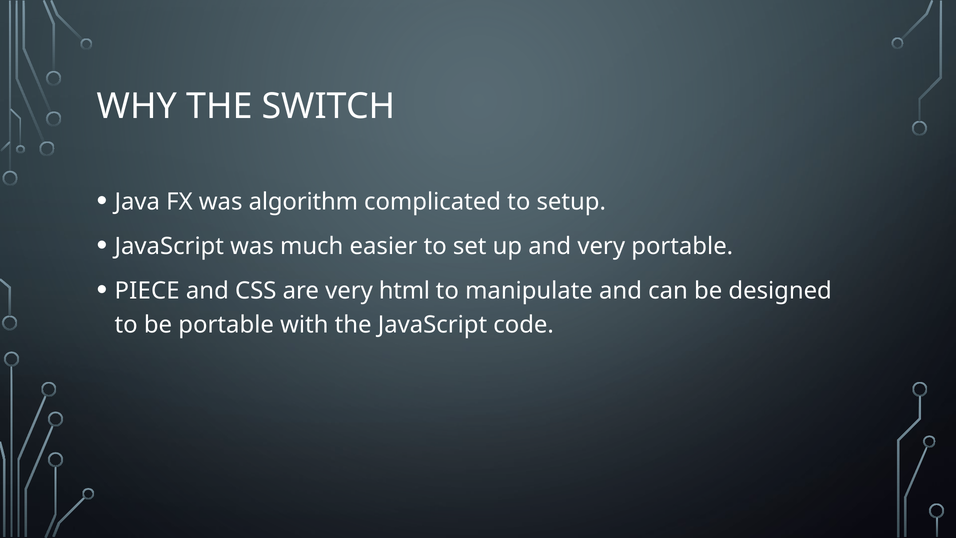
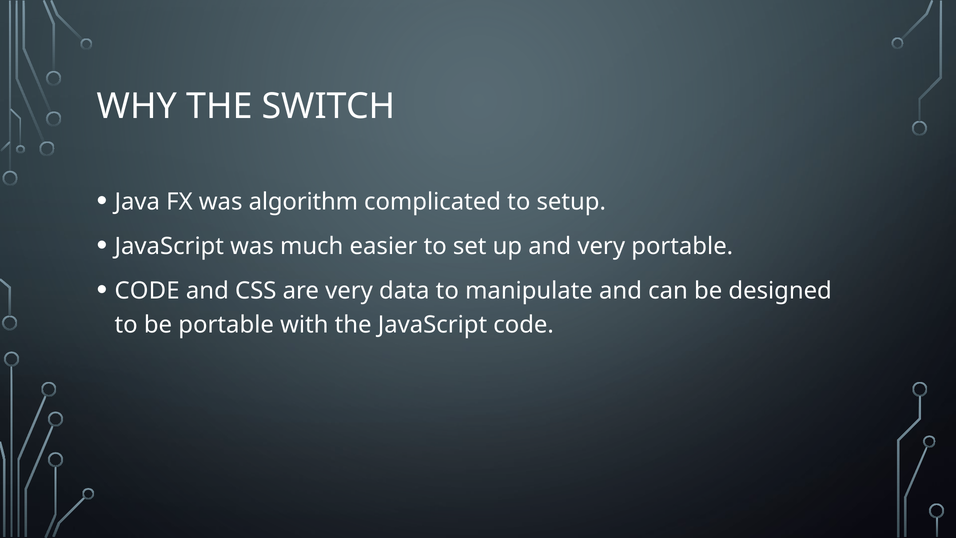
PIECE: PIECE -> CODE (147, 290)
html: html -> data (404, 290)
